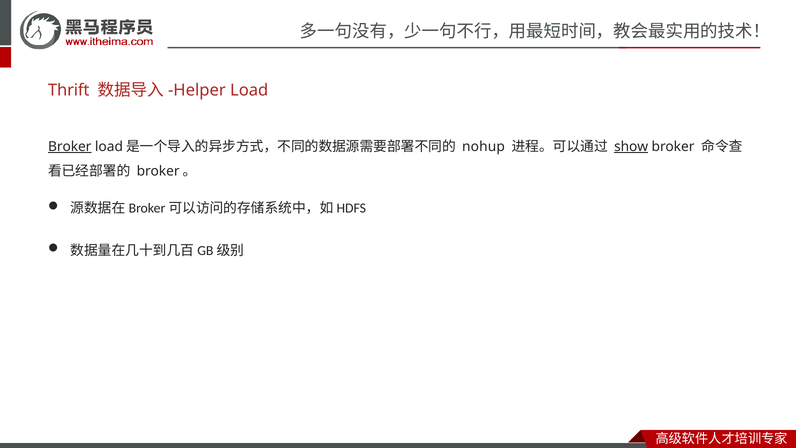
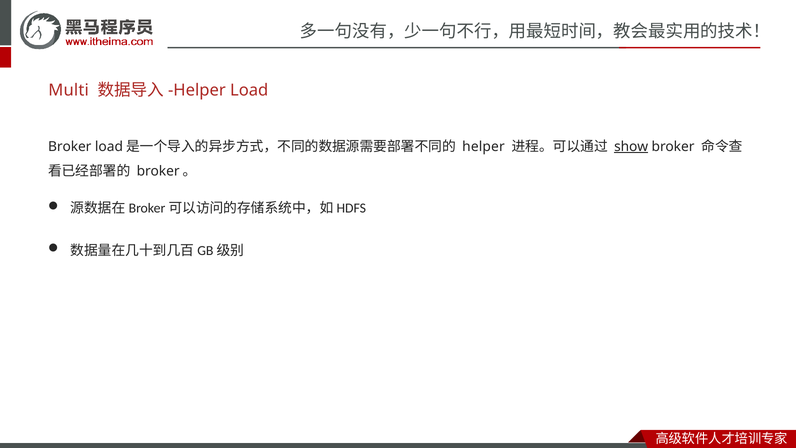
Thrift: Thrift -> Multi (69, 90)
Broker underline: present -> none (70, 146)
nohup: nohup -> helper (483, 146)
